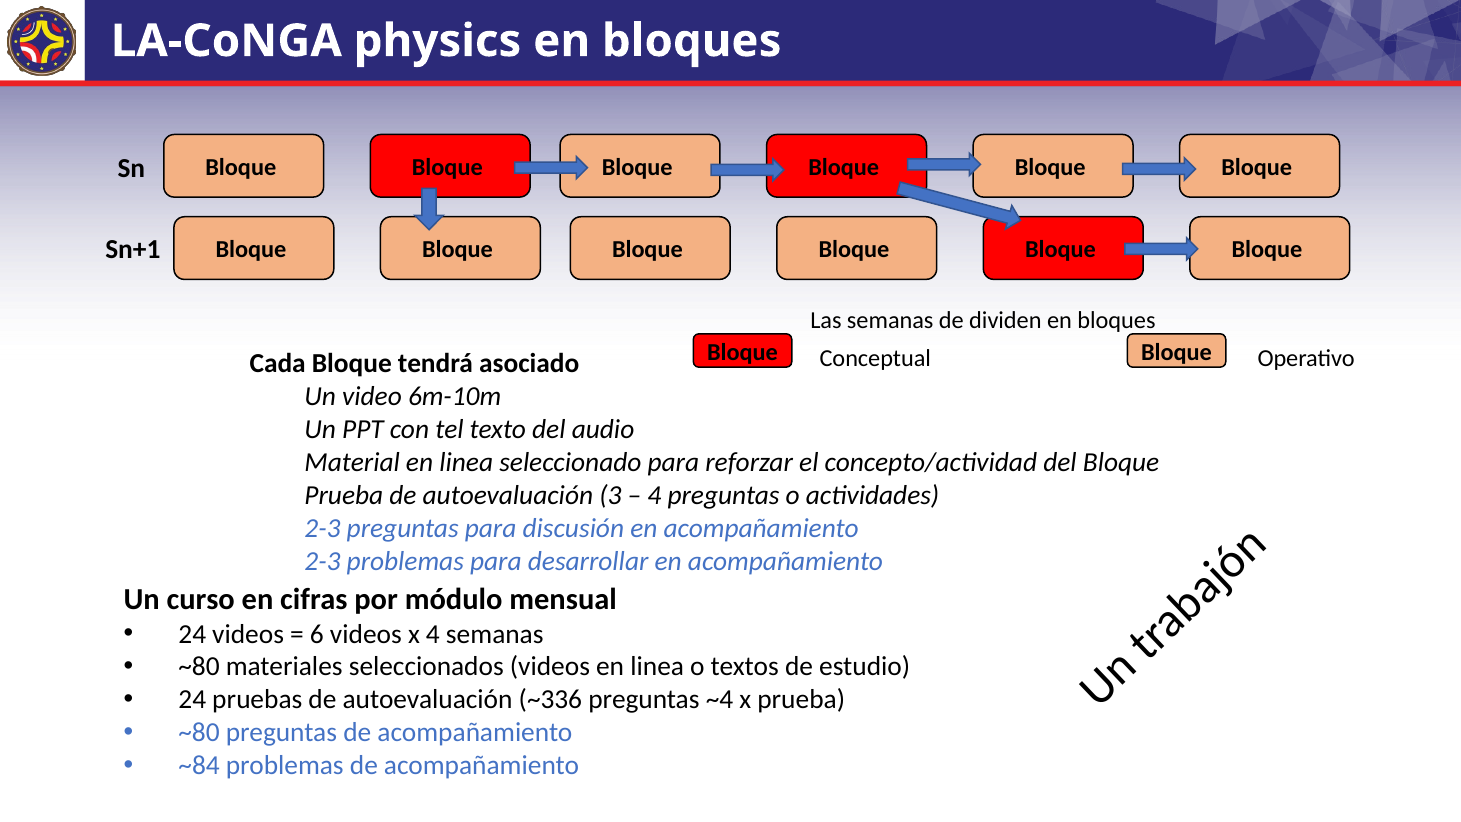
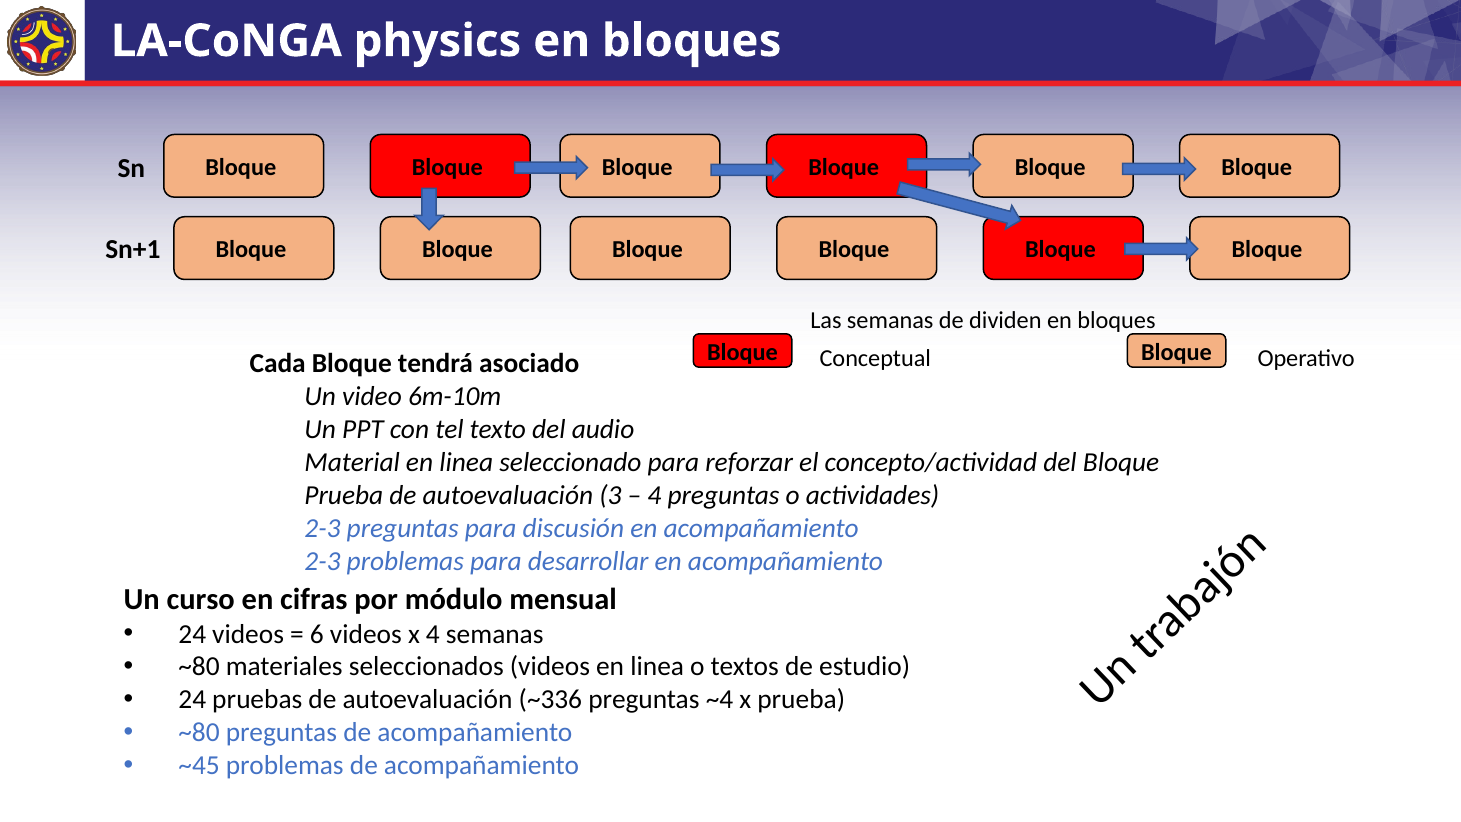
~84: ~84 -> ~45 (199, 765)
